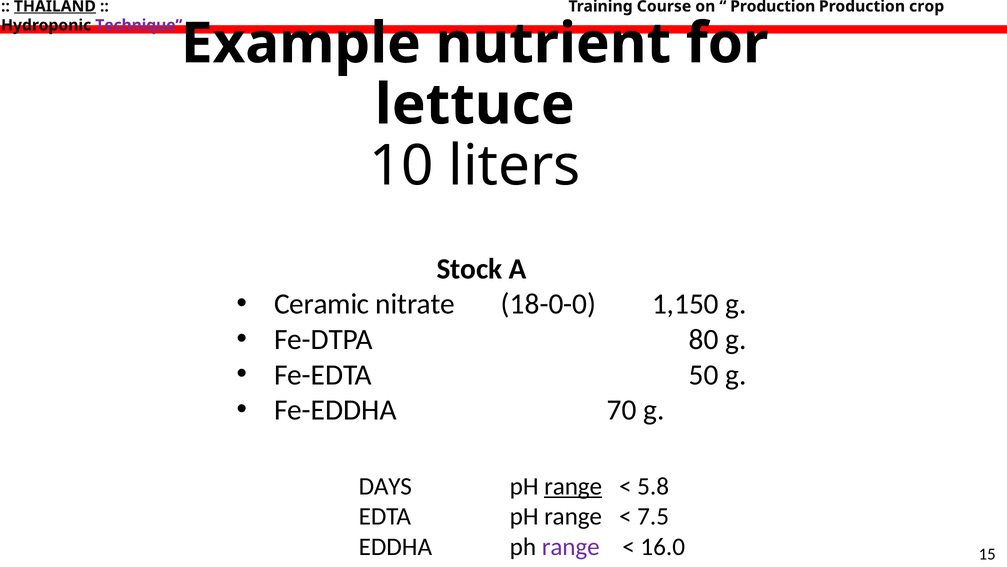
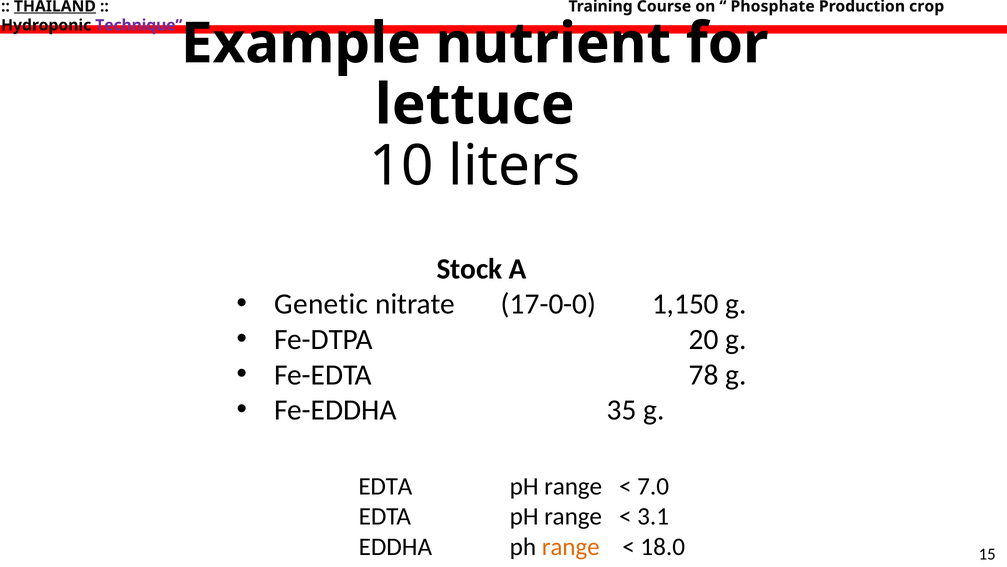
Production: Production -> Phosphate (773, 6)
Ceramic: Ceramic -> Genetic (321, 304)
18-0-0: 18-0-0 -> 17-0-0 (549, 304)
80: 80 -> 20 (704, 339)
50: 50 -> 78 (704, 374)
70: 70 -> 35 (622, 410)
DAYS: DAYS -> EDTA (385, 486)
range underline: present -> none (573, 486)
5.8: 5.8 -> 7.0 (653, 486)
7.5: 7.5 -> 3.1 (653, 516)
range colour: purple -> orange (571, 546)
16.0: 16.0 -> 18.0 (663, 546)
